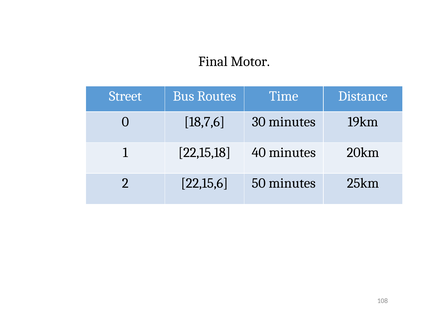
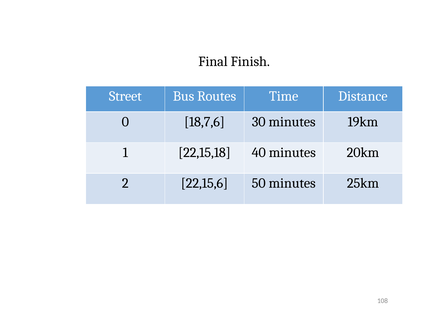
Motor: Motor -> Finish (250, 62)
